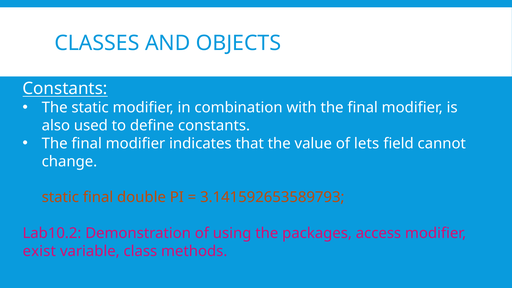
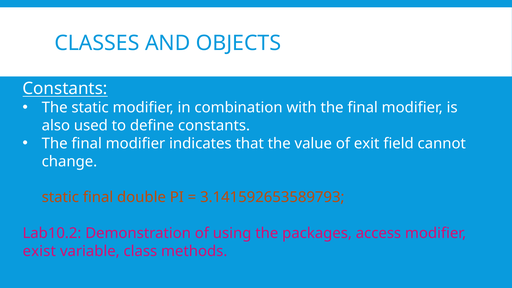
lets: lets -> exit (367, 144)
